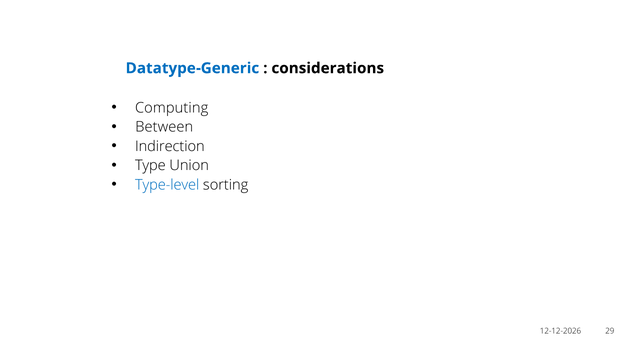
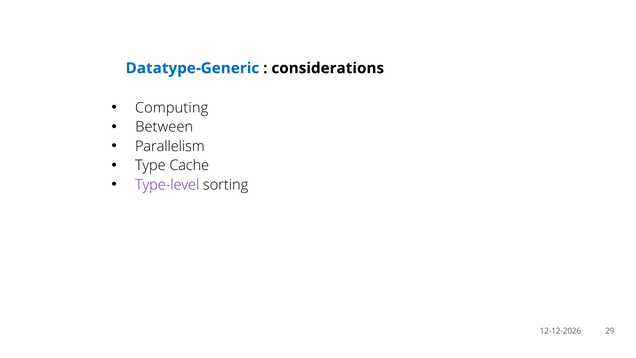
Indirection: Indirection -> Parallelism (170, 146)
Union: Union -> Cache (189, 165)
Type-level colour: blue -> purple (167, 185)
